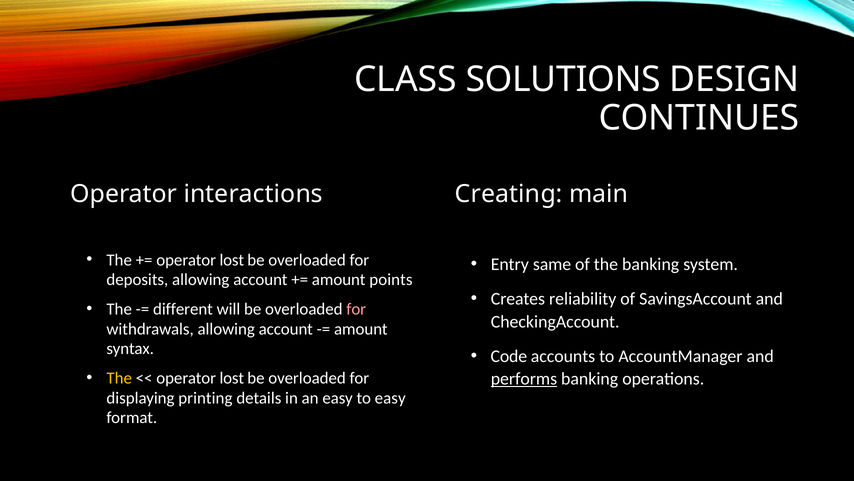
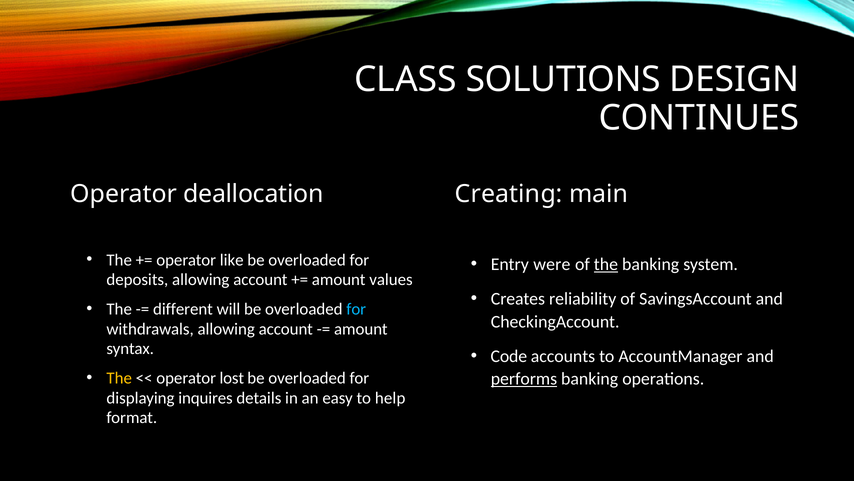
interactions: interactions -> deallocation (253, 194)
lost: lost -> like (232, 260)
same: same -> were (552, 264)
the underline: none -> present (606, 264)
points: points -> values (391, 279)
for colour: pink -> light blue (356, 309)
printing: printing -> inquires (205, 397)
to easy: easy -> help (390, 397)
